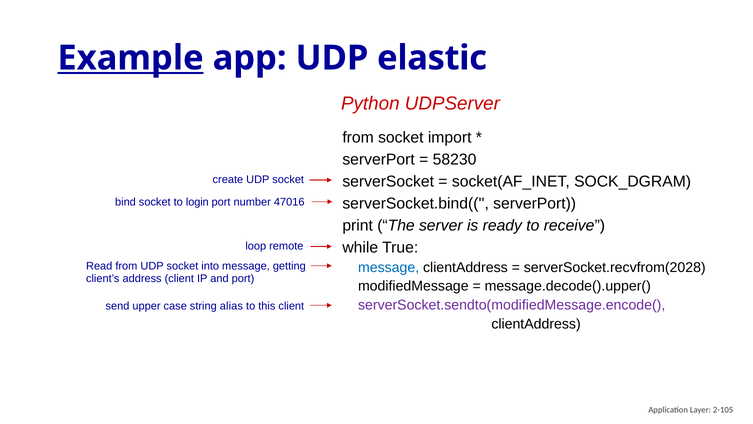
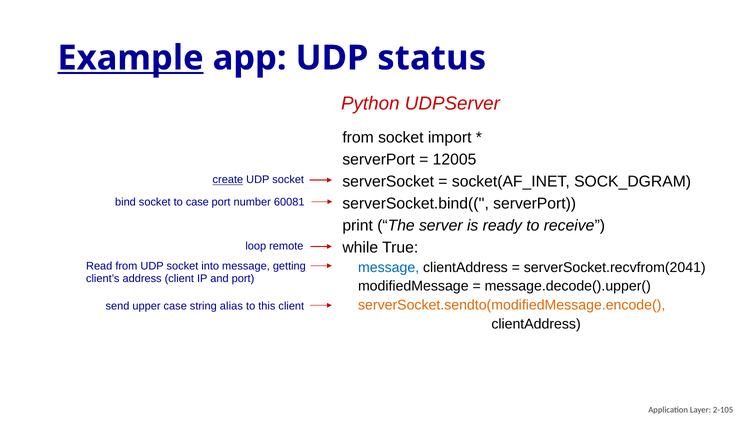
elastic: elastic -> status (432, 58)
58230: 58230 -> 12005 (455, 160)
create underline: none -> present (228, 180)
to login: login -> case (197, 202)
47016: 47016 -> 60081 (289, 202)
serverSocket.recvfrom(2028: serverSocket.recvfrom(2028 -> serverSocket.recvfrom(2041 (615, 267)
serverSocket.sendto(modifiedMessage.encode( colour: purple -> orange (512, 305)
